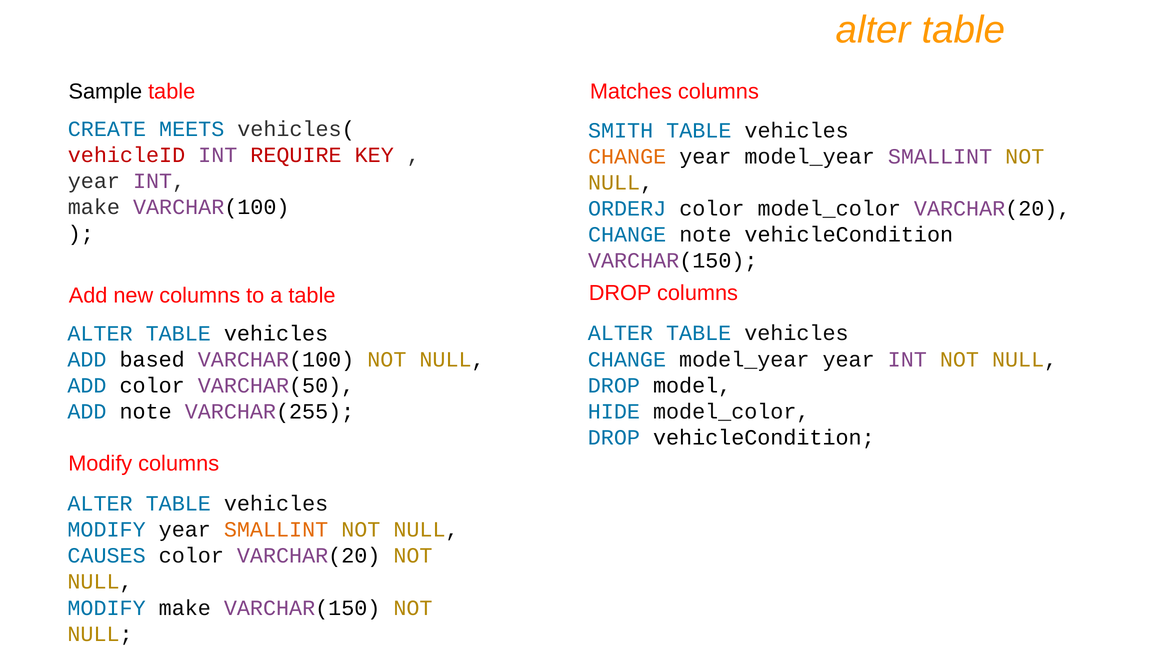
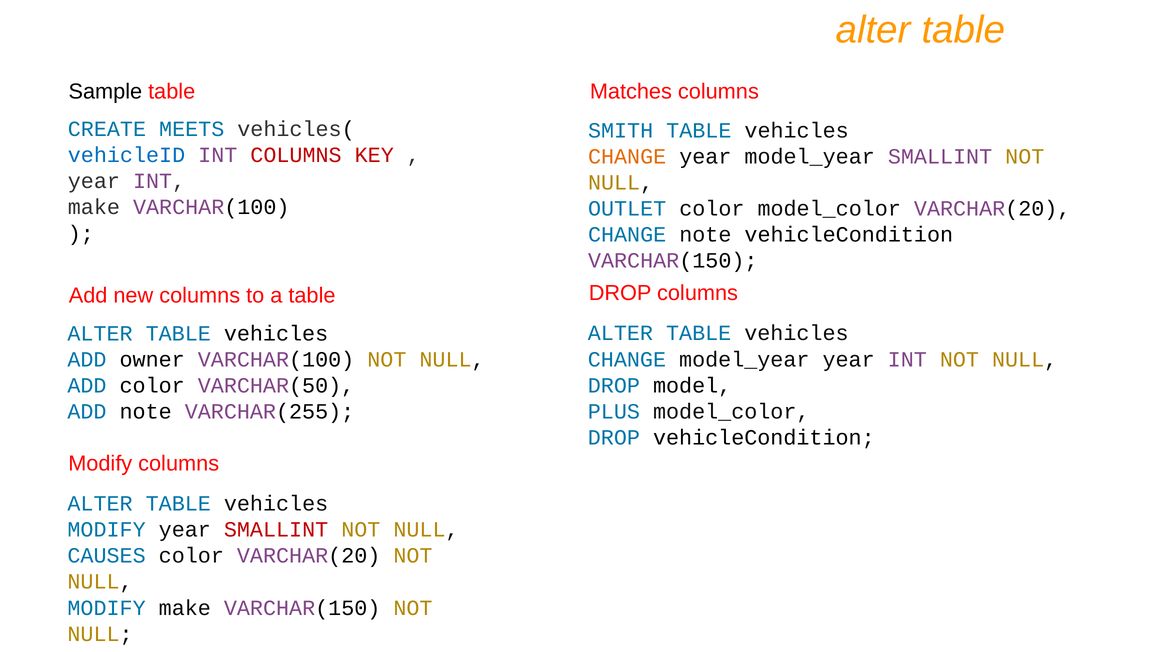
vehicleID colour: red -> blue (127, 155)
INT REQUIRE: REQUIRE -> COLUMNS (296, 155)
ORDERJ: ORDERJ -> OUTLET (627, 209)
based: based -> owner (152, 359)
HIDE: HIDE -> PLUS (614, 411)
SMALLINT colour: orange -> red (276, 530)
